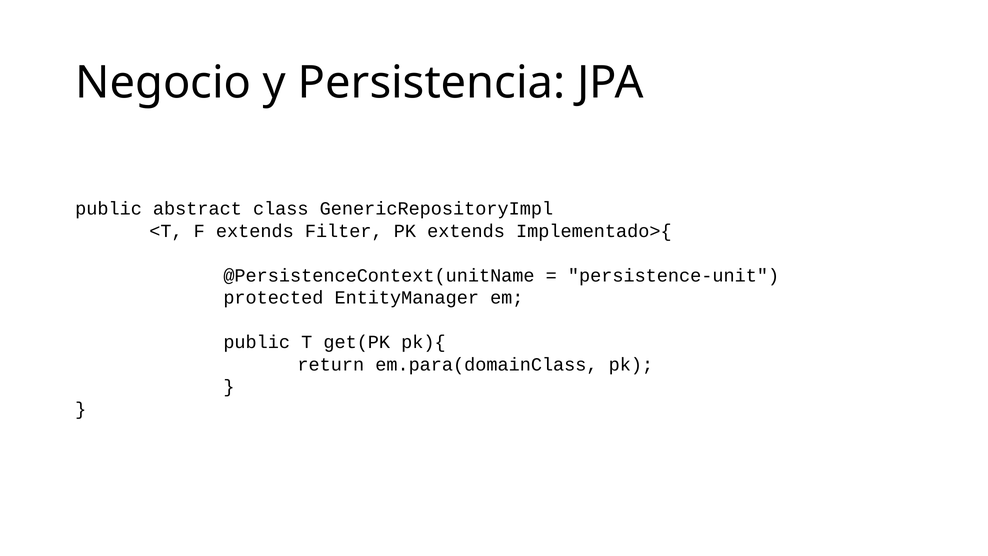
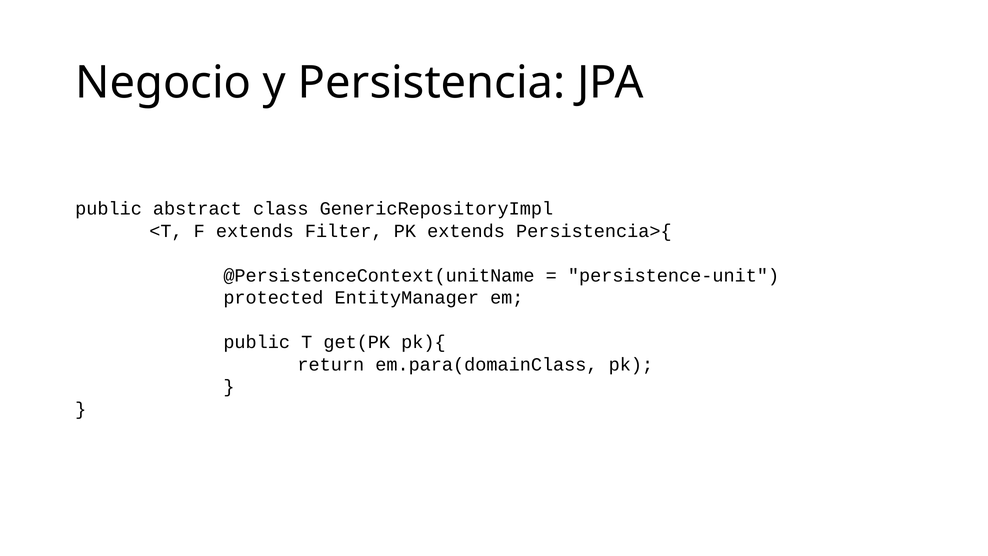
Implementado>{: Implementado>{ -> Persistencia>{ (594, 231)
